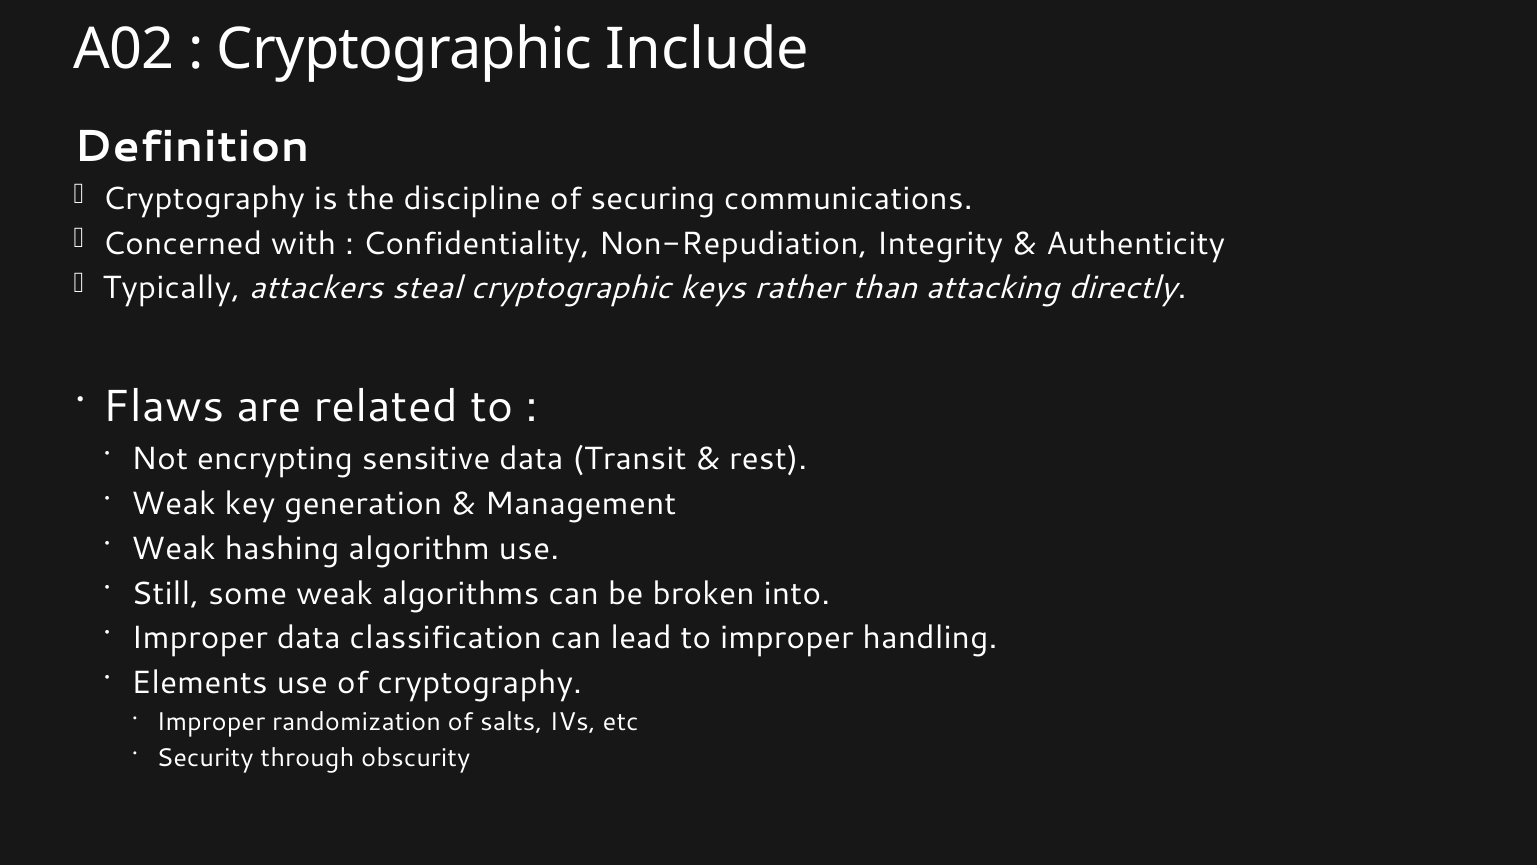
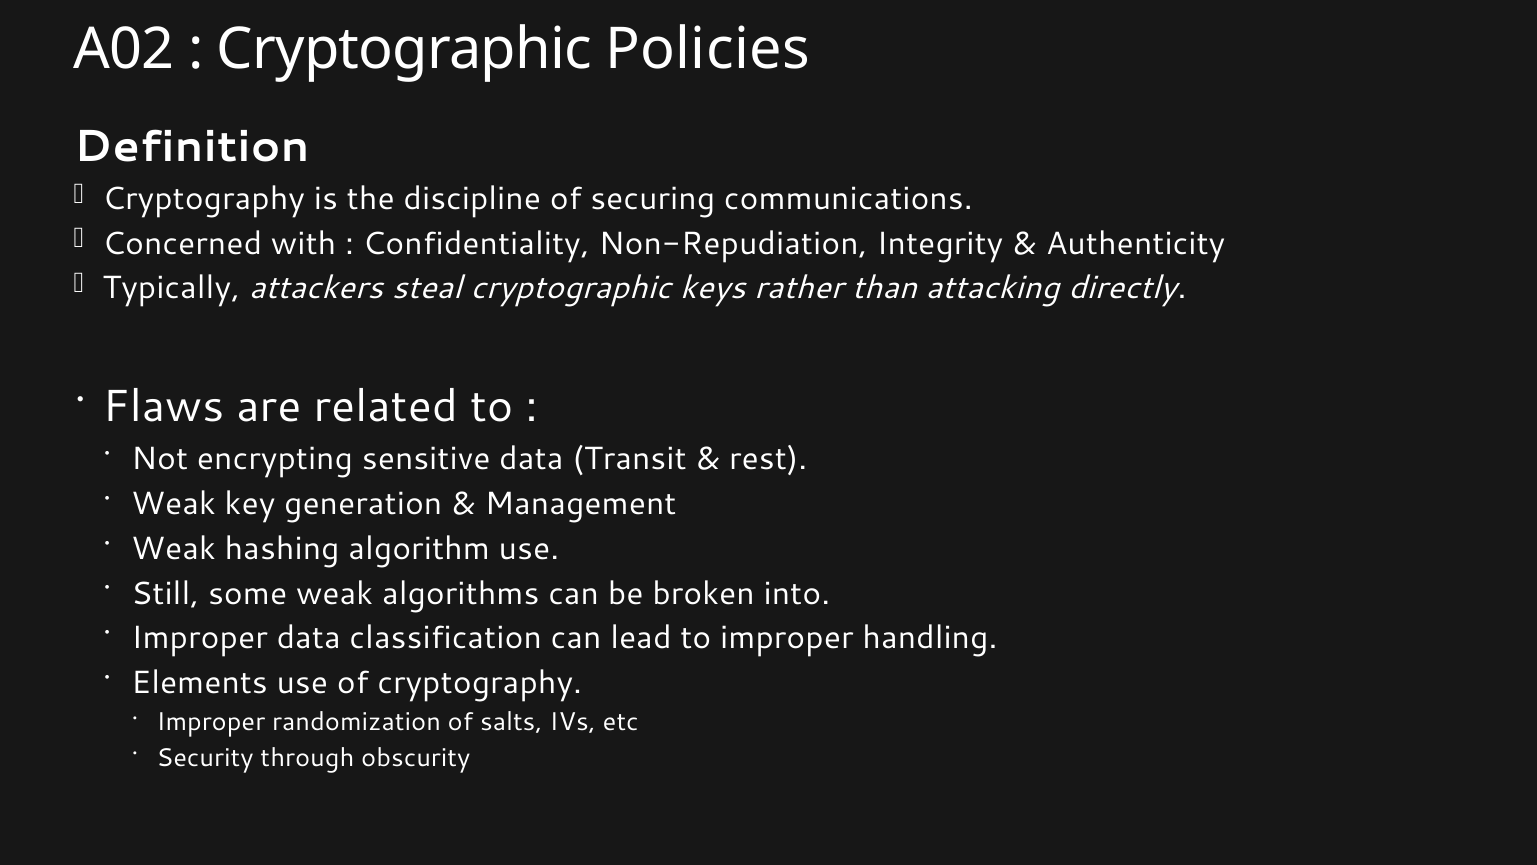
Include: Include -> Policies (707, 49)
